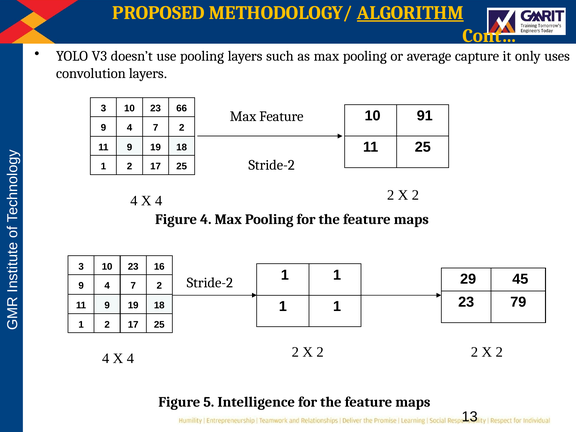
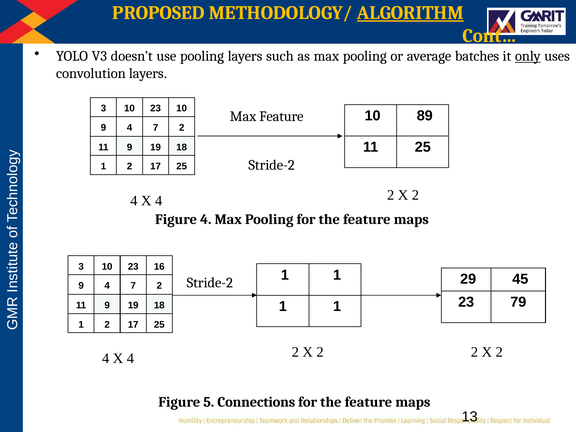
capture: capture -> batches (477, 56)
only underline: none -> present (528, 56)
23 66: 66 -> 10 (182, 108)
91: 91 -> 89 (425, 116)
Intelligence: Intelligence -> Connections (256, 402)
